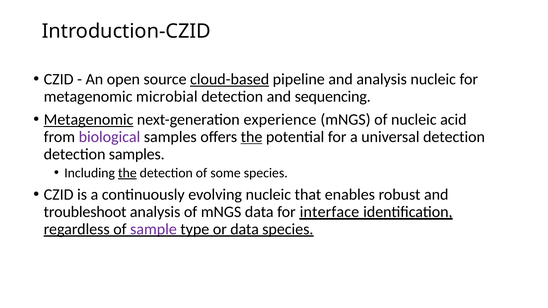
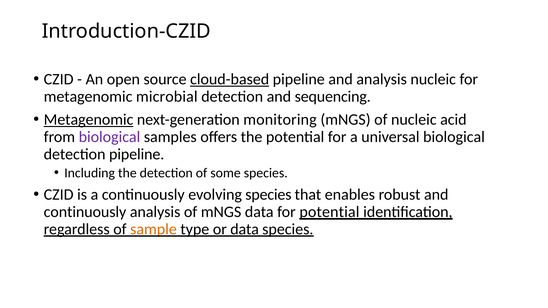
experience: experience -> monitoring (280, 120)
the underline: present -> none (252, 137)
universal detection: detection -> biological (454, 137)
detection samples: samples -> pipeline (137, 154)
the underline: present -> none (127, 173)
evolving nucleic: nucleic -> species (268, 195)
troubleshoot: troubleshoot -> continuously (85, 212)
for interface: interface -> potential (329, 212)
sample colour: purple -> orange (153, 229)
